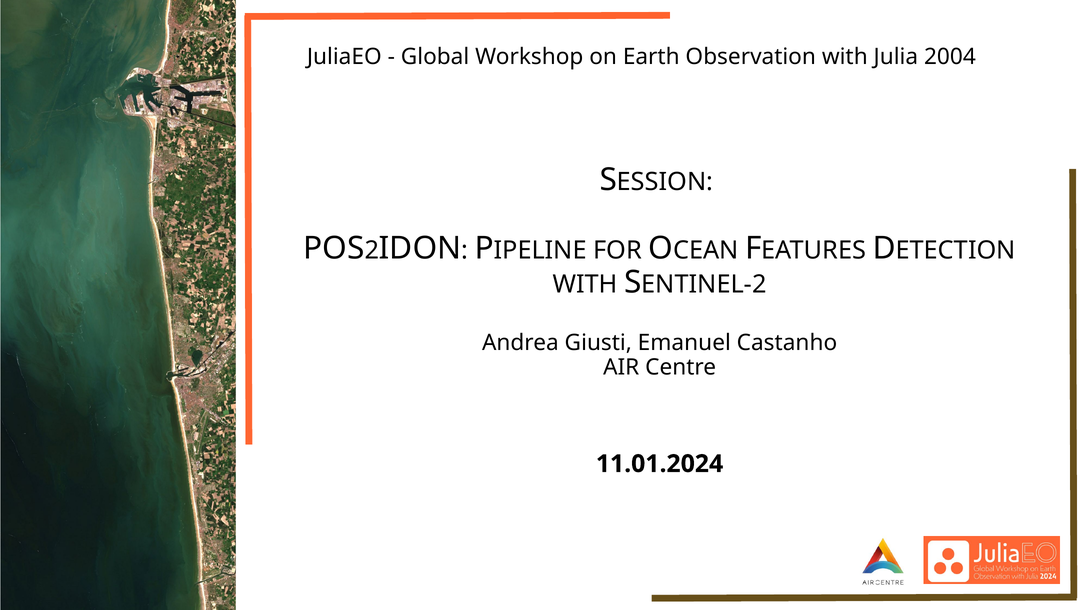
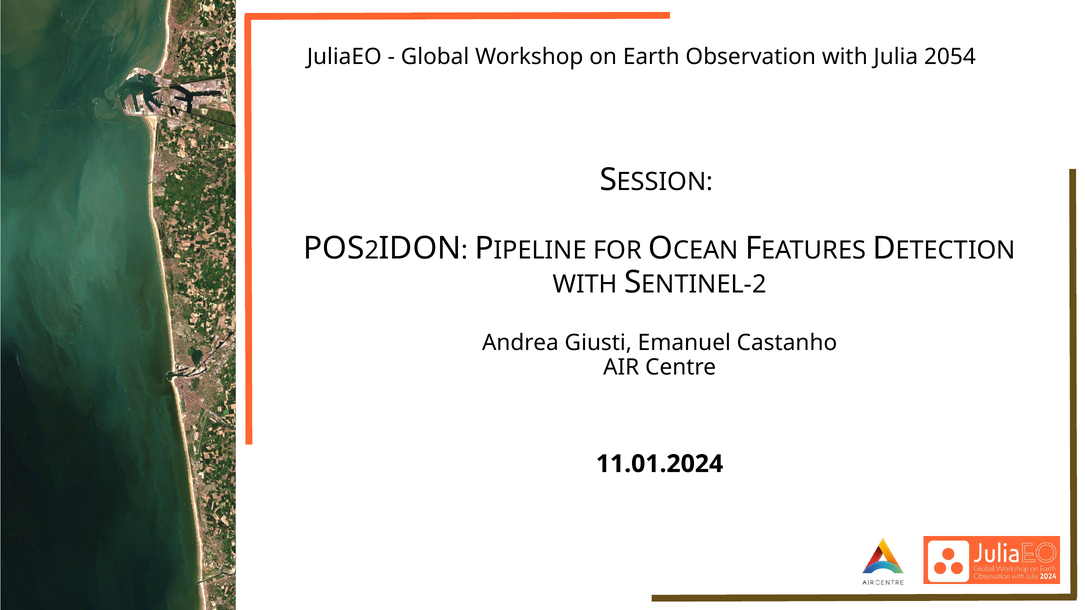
2004: 2004 -> 2054 (950, 57)
